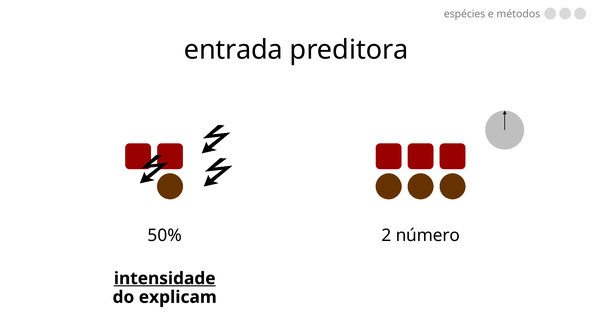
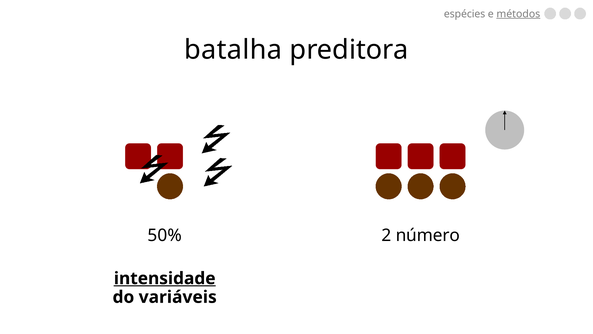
métodos underline: none -> present (518, 14)
entrada: entrada -> batalha (233, 50)
explicam: explicam -> variáveis (178, 297)
